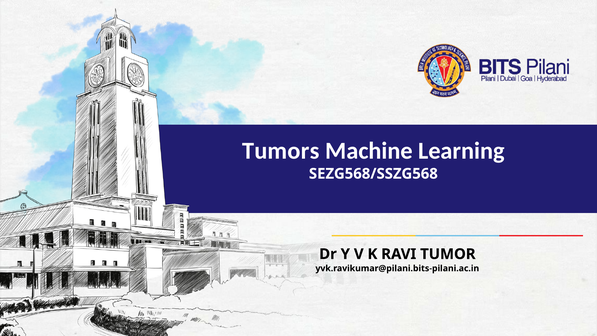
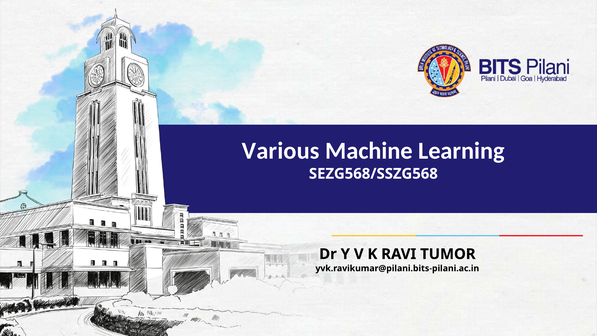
Tumors: Tumors -> Various (281, 151)
